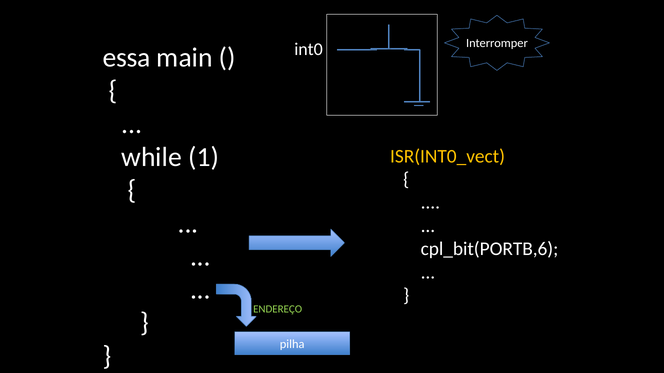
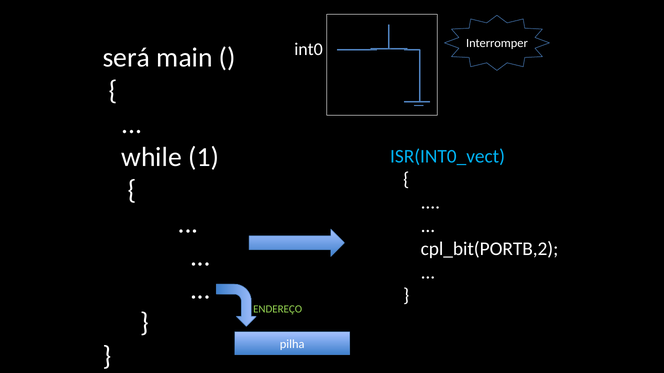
essa: essa -> será (126, 58)
ISR(INT0_vect colour: yellow -> light blue (448, 156)
cpl_bit(PORTB,6: cpl_bit(PORTB,6 -> cpl_bit(PORTB,2 (489, 249)
